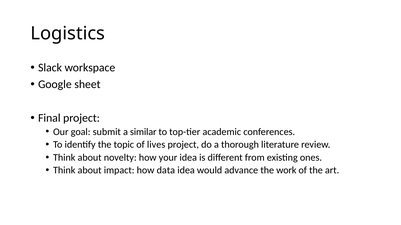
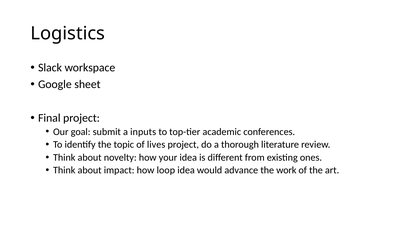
similar: similar -> inputs (143, 132)
data: data -> loop (166, 171)
